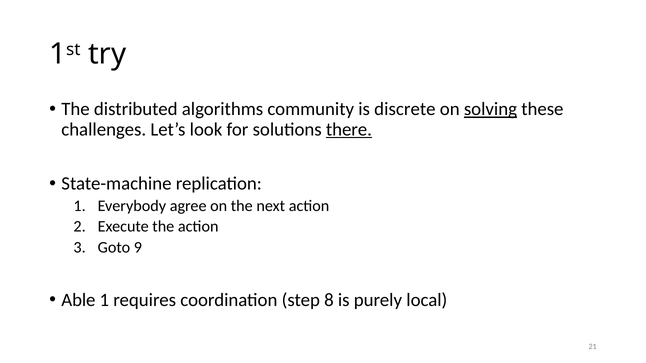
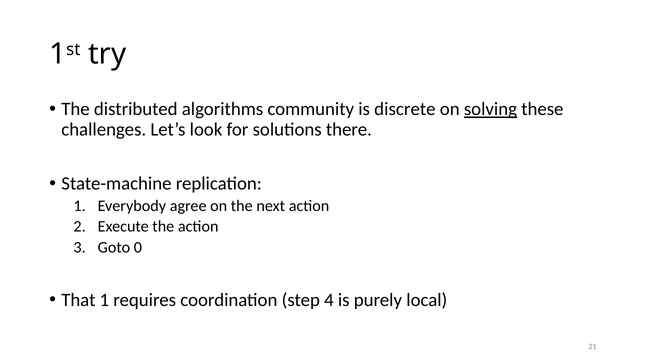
there underline: present -> none (349, 130)
9: 9 -> 0 (138, 248)
Able: Able -> That (78, 300)
8: 8 -> 4 (329, 300)
